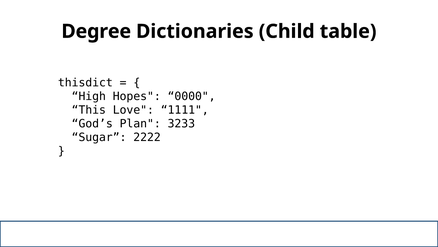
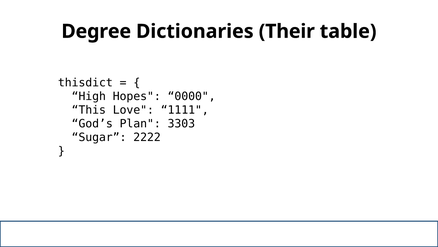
Child: Child -> Their (287, 31)
3233: 3233 -> 3303 (181, 123)
